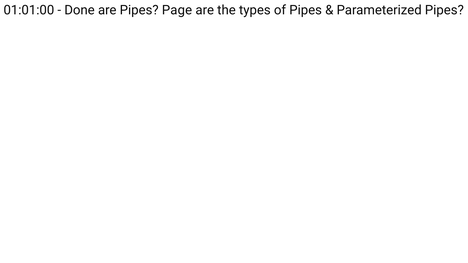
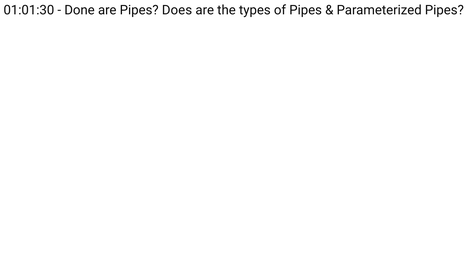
01:01:00: 01:01:00 -> 01:01:30 (29, 10)
Page: Page -> Does (177, 10)
